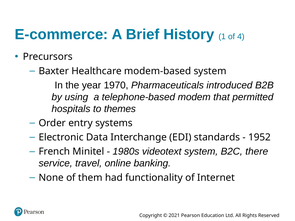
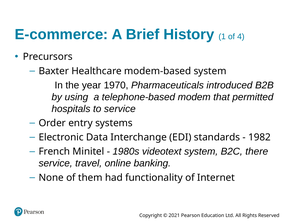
to themes: themes -> service (120, 109)
1952: 1952 -> 1982 (260, 137)
